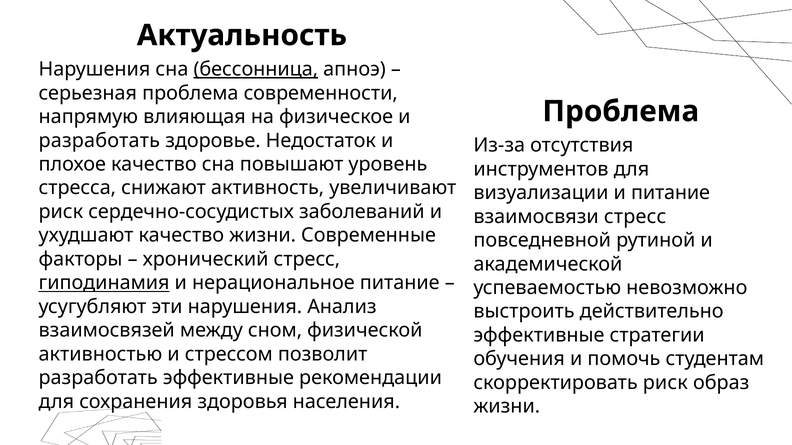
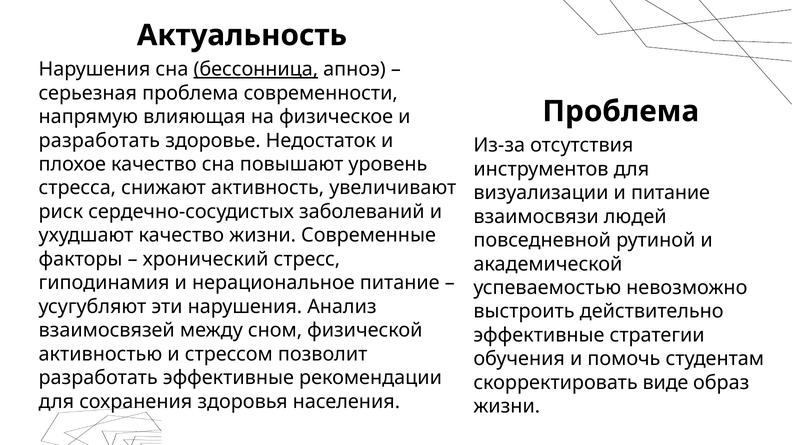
взаимосвязи стресс: стресс -> людей (635, 217)
гиподинамия underline: present -> none (104, 283)
скорректировать риск: риск -> виде (665, 383)
